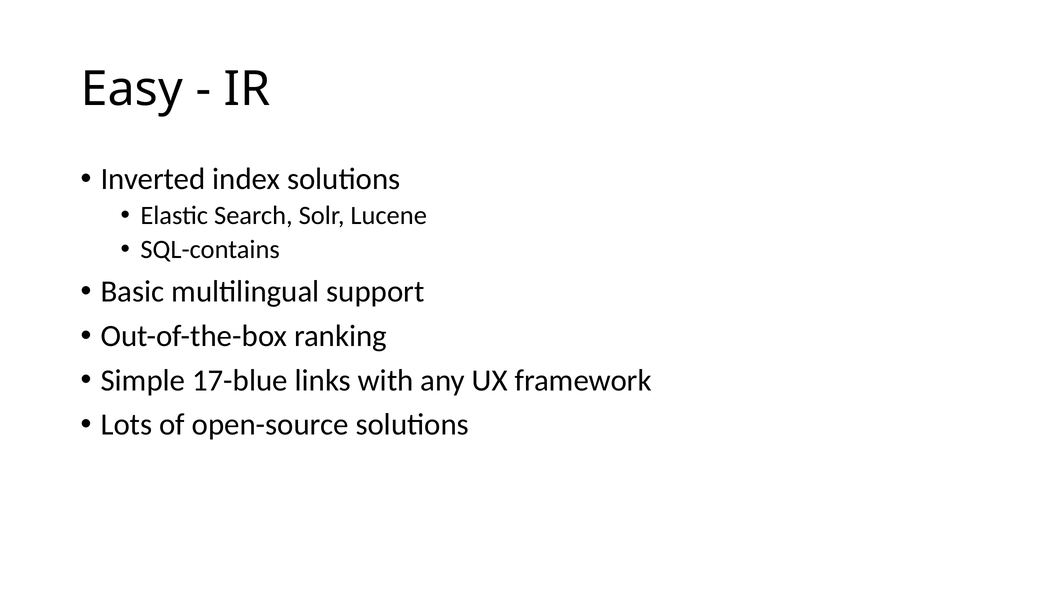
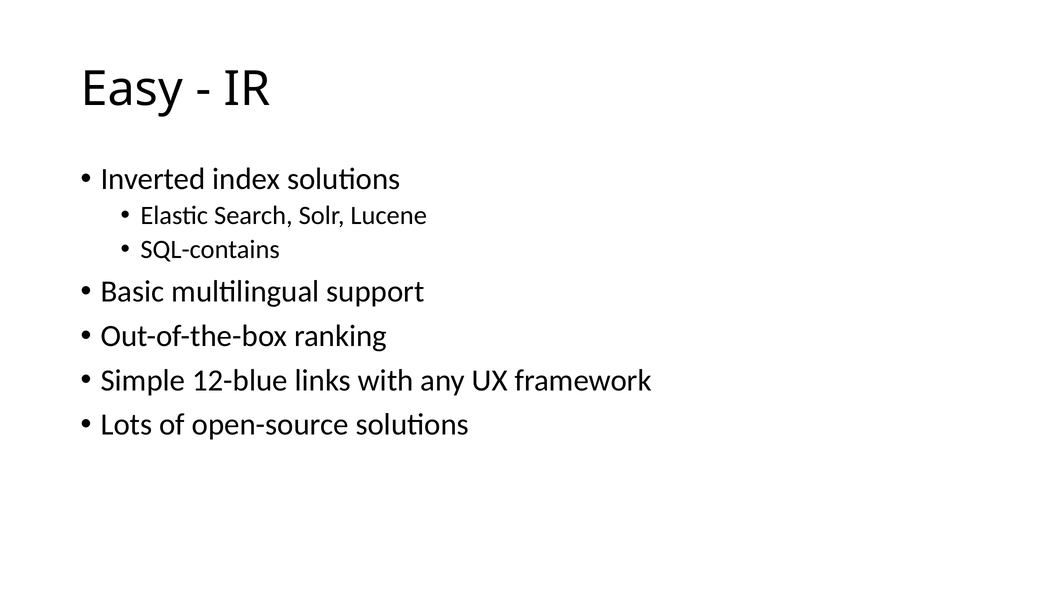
17-blue: 17-blue -> 12-blue (240, 381)
